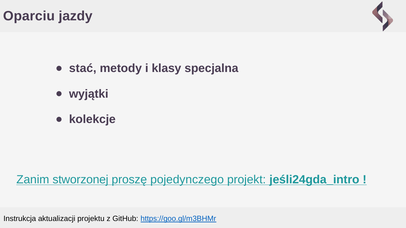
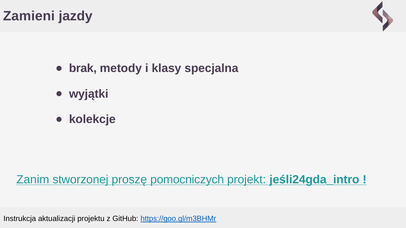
Oparciu: Oparciu -> Zamieni (29, 16)
stać: stać -> brak (83, 68)
pojedynczego: pojedynczego -> pomocniczych (187, 180)
